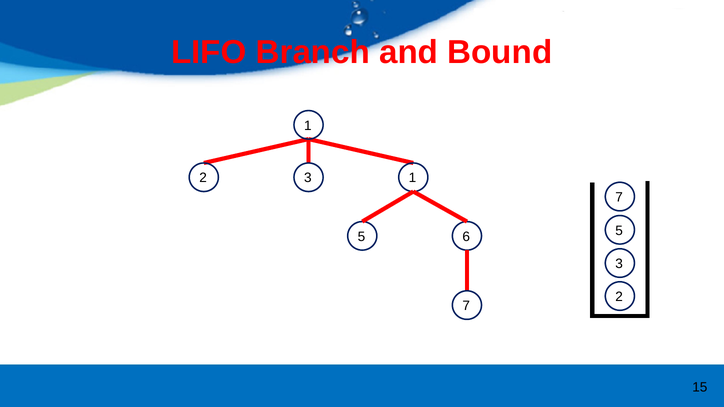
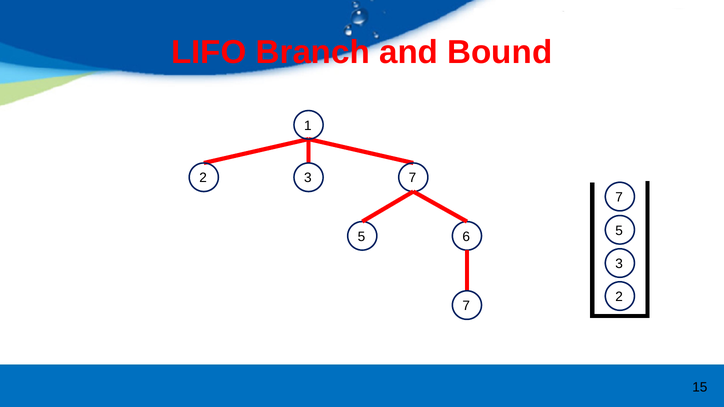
3 1: 1 -> 7 (412, 178)
